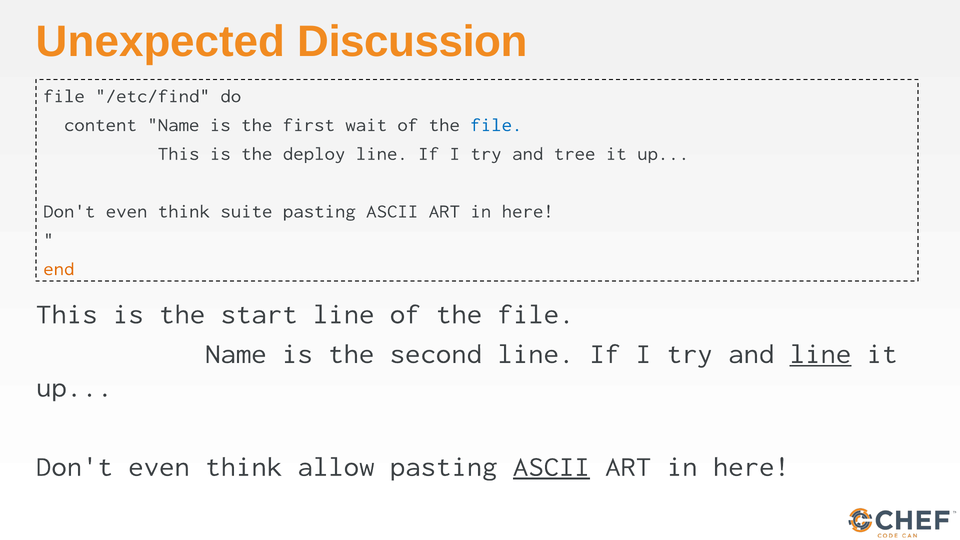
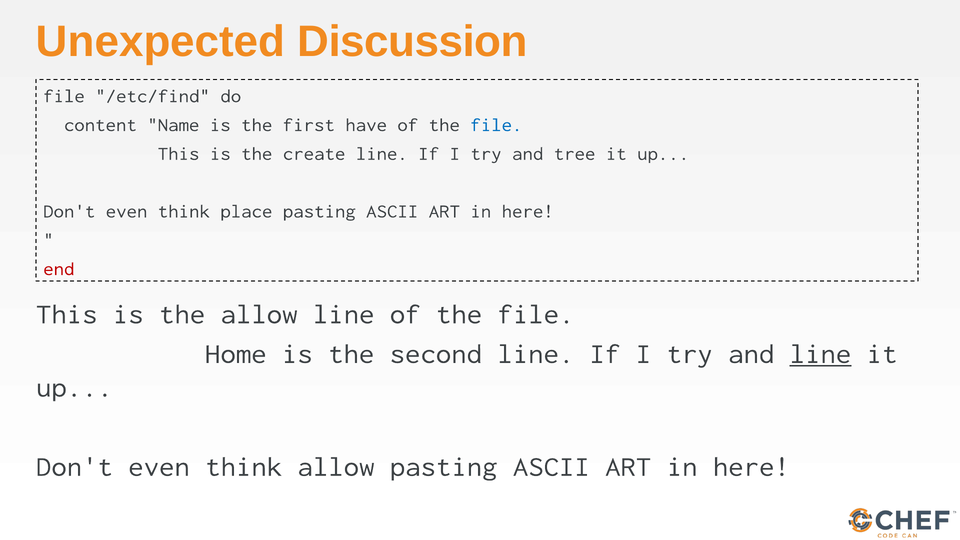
wait: wait -> have (366, 125)
deploy: deploy -> create (314, 154)
suite: suite -> place (246, 211)
end colour: orange -> red (59, 269)
the start: start -> allow (259, 314)
Name: Name -> Home (236, 354)
ASCII underline: present -> none (551, 467)
